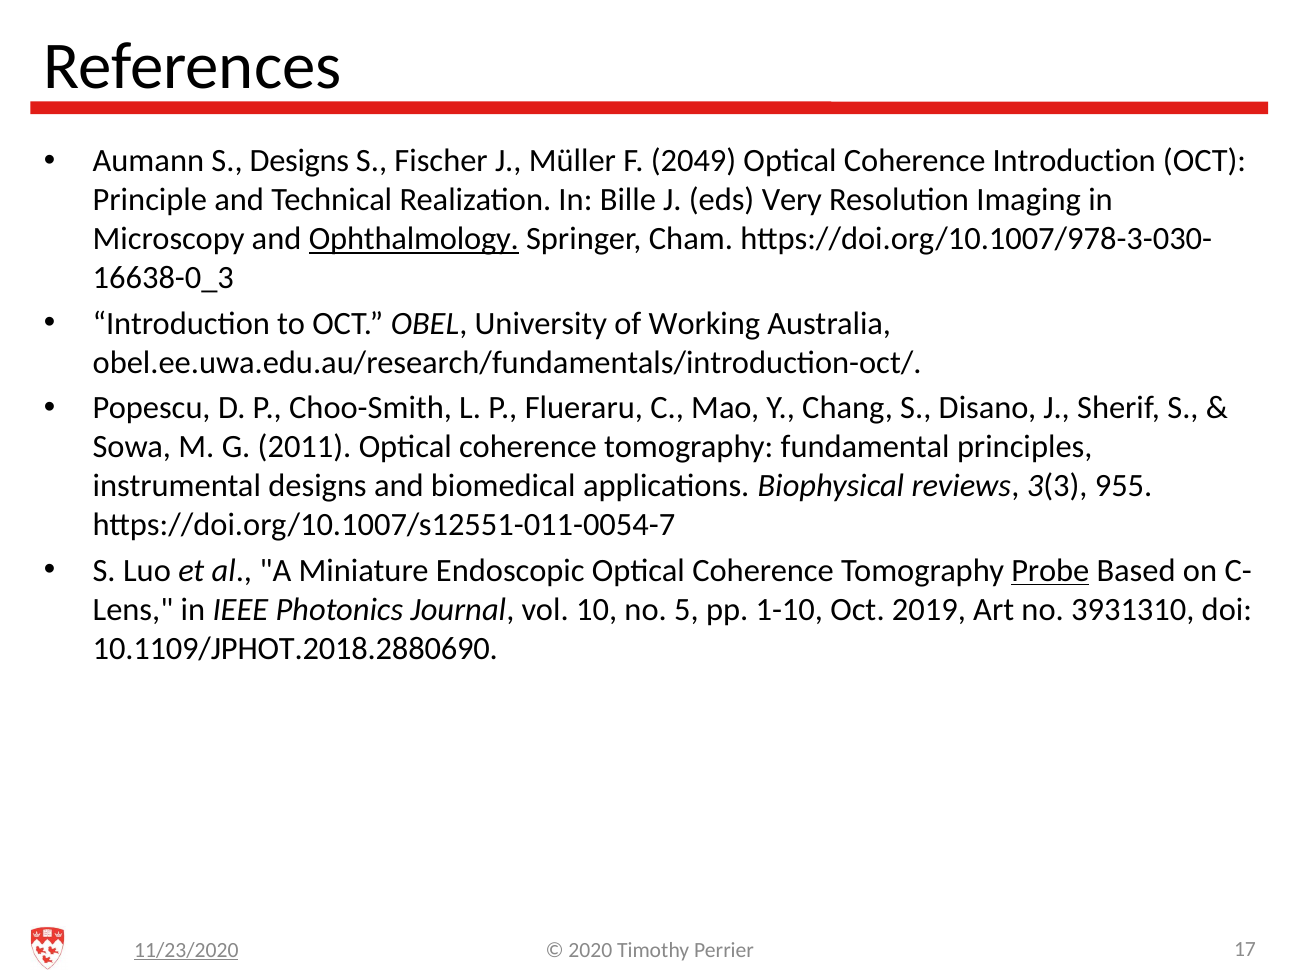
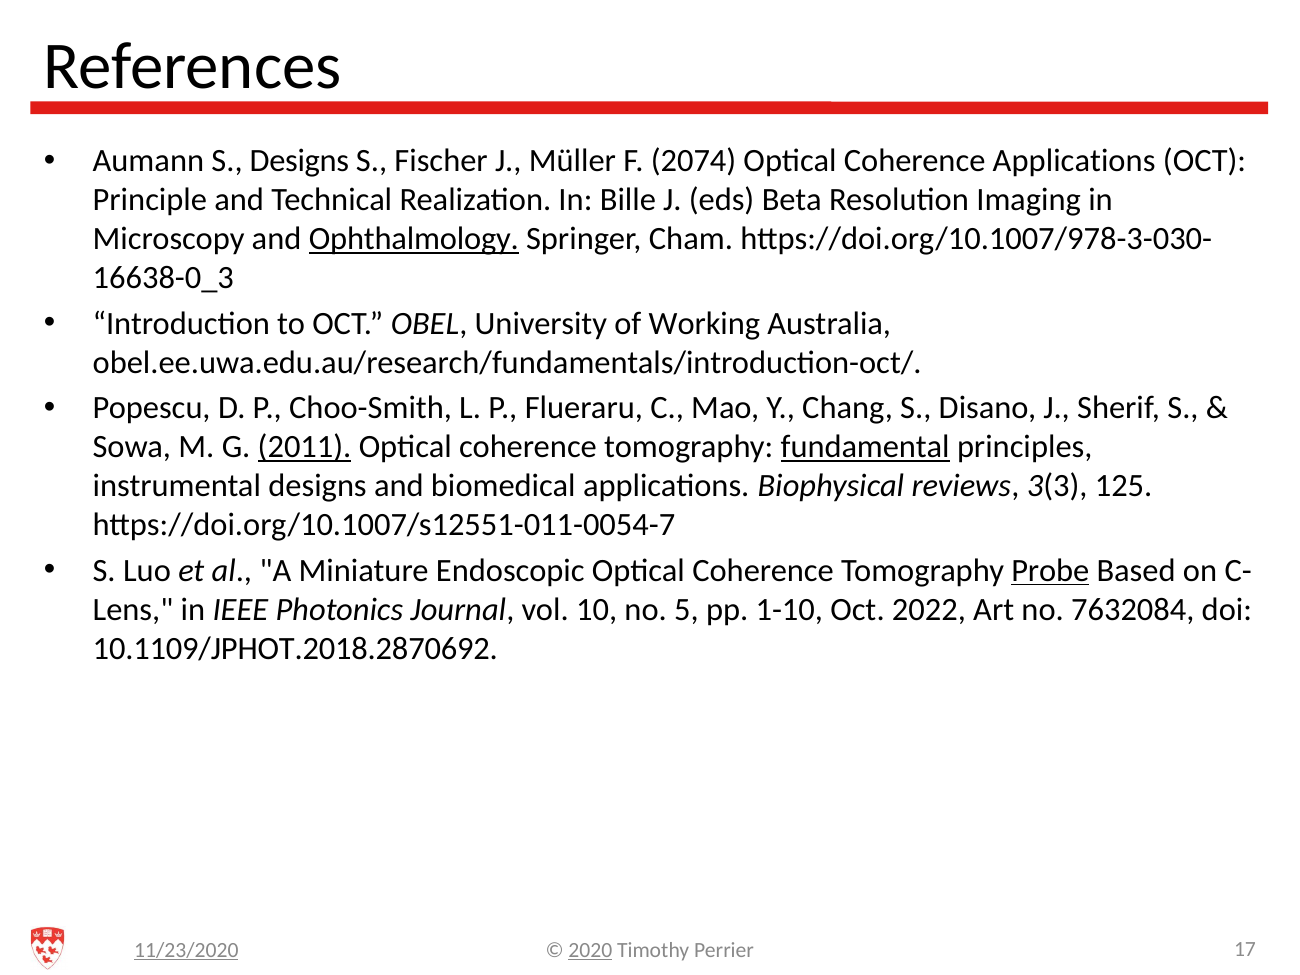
2049: 2049 -> 2074 (694, 161)
Coherence Introduction: Introduction -> Applications (1074, 161)
Very: Very -> Beta (792, 200)
2011 underline: none -> present (305, 447)
fundamental underline: none -> present (865, 447)
955: 955 -> 125 (1124, 486)
2019: 2019 -> 2022 (929, 610)
3931310: 3931310 -> 7632084 (1133, 610)
10.1109/JPHOT.2018.2880690: 10.1109/JPHOT.2018.2880690 -> 10.1109/JPHOT.2018.2870692 (295, 649)
2020 underline: none -> present (590, 950)
